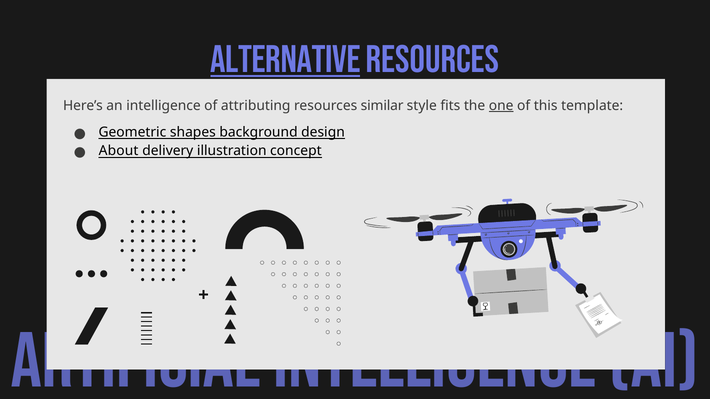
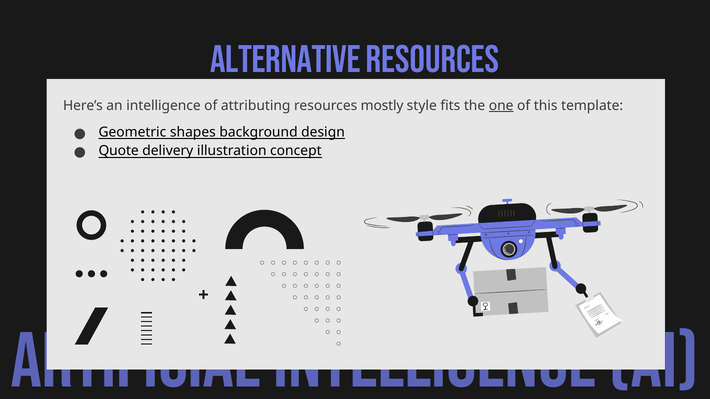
ALTERNATIVE underline: present -> none (285, 59)
similar: similar -> mostly (382, 106)
About: About -> Quote (119, 151)
